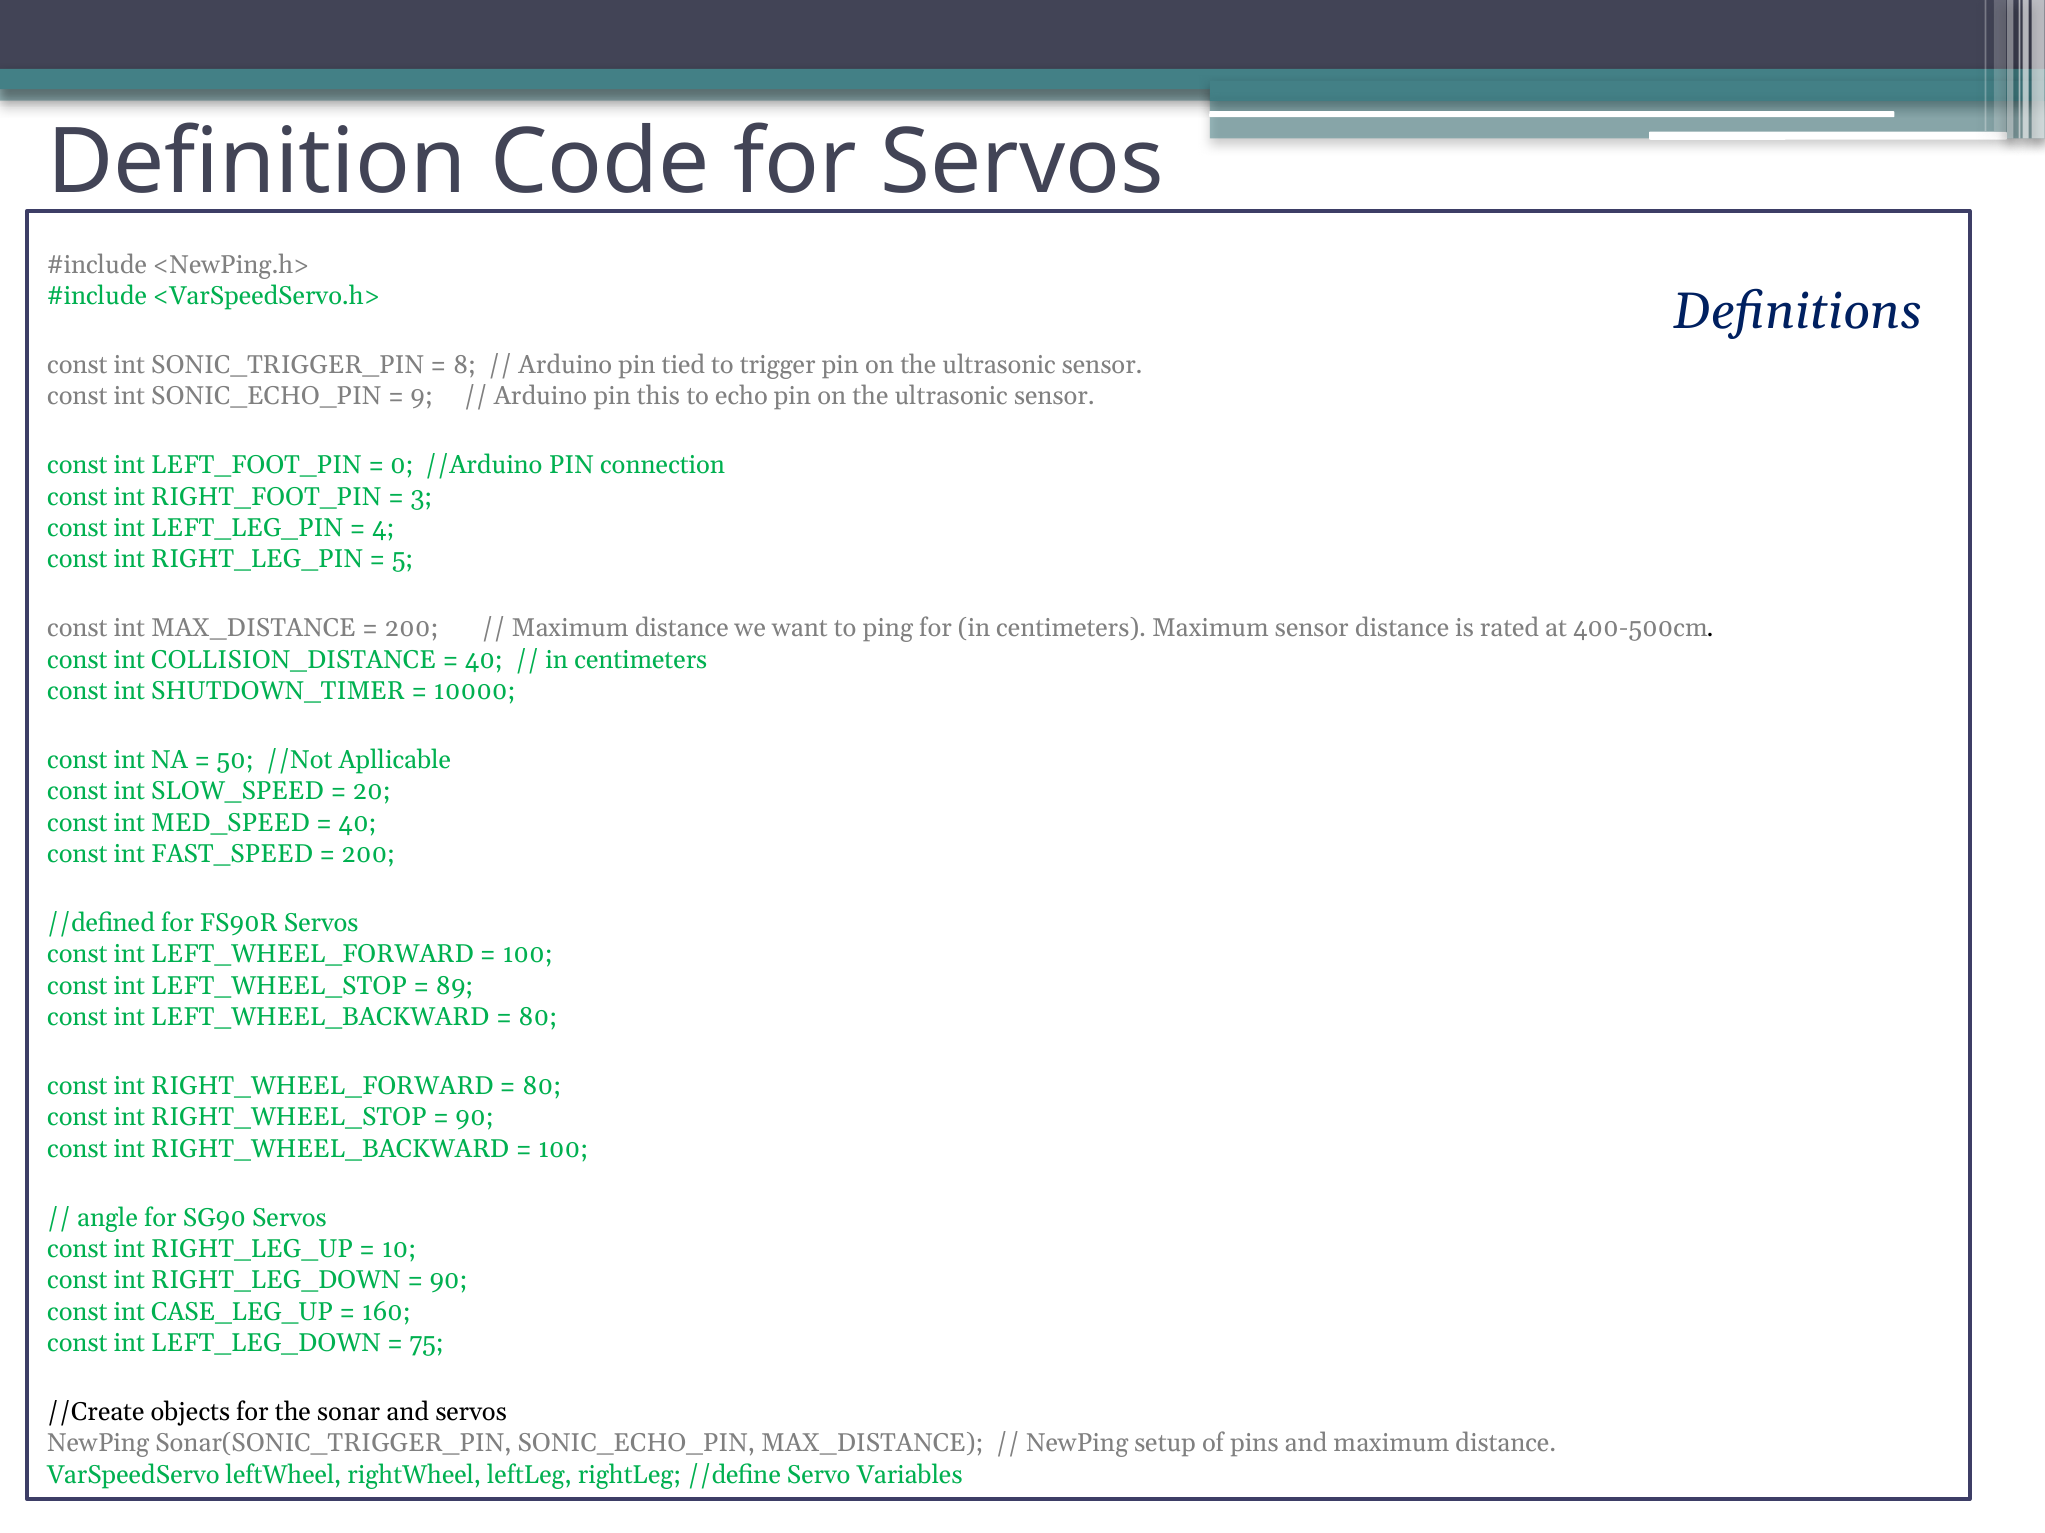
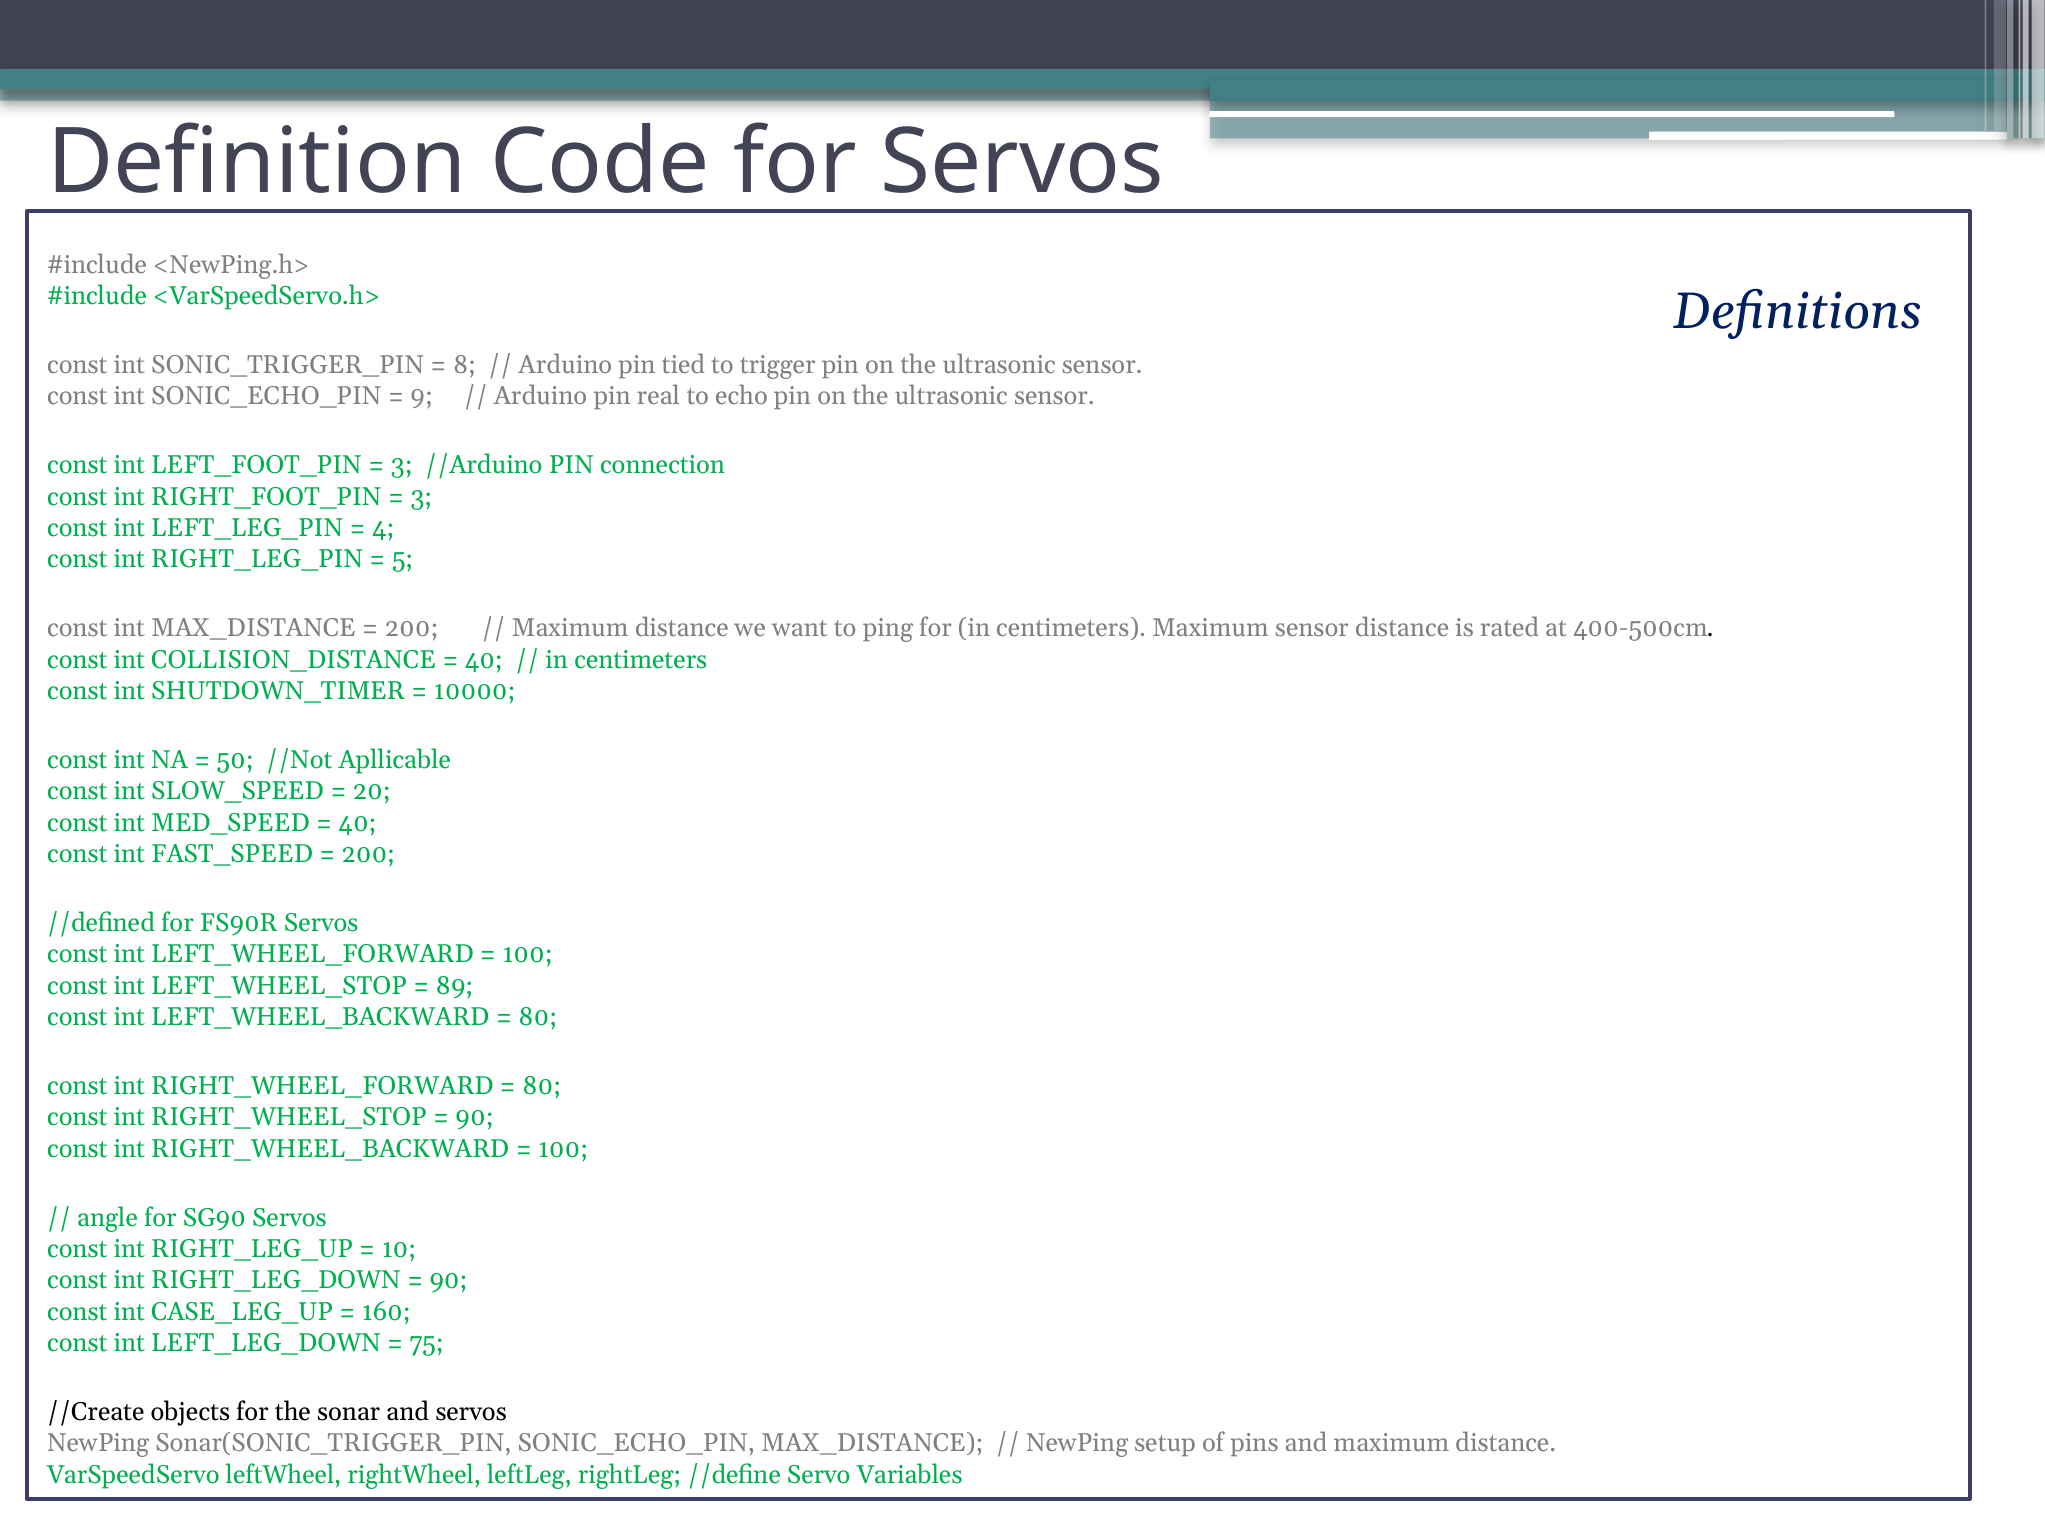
this: this -> real (658, 397)
0: 0 -> 3 (402, 465)
